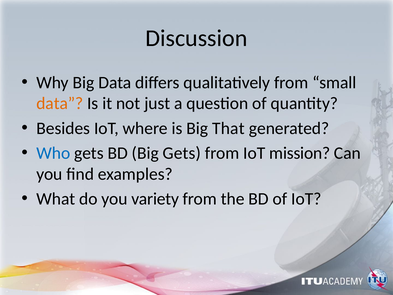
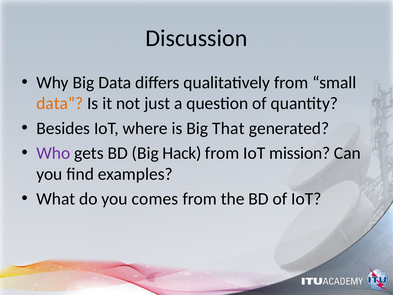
Who colour: blue -> purple (53, 153)
Big Gets: Gets -> Hack (182, 153)
variety: variety -> comes (155, 199)
